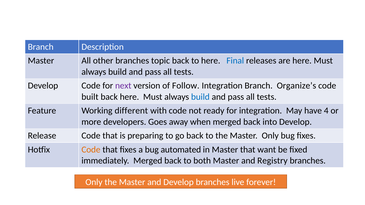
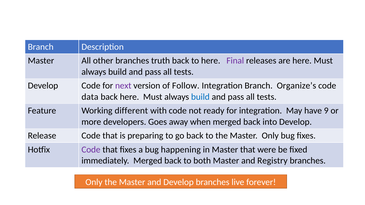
topic: topic -> truth (161, 61)
Final colour: blue -> purple (235, 61)
built: built -> data (90, 97)
4: 4 -> 9 (326, 111)
Code colour: orange -> purple (91, 150)
automated: automated -> happening (181, 150)
want: want -> were (267, 150)
